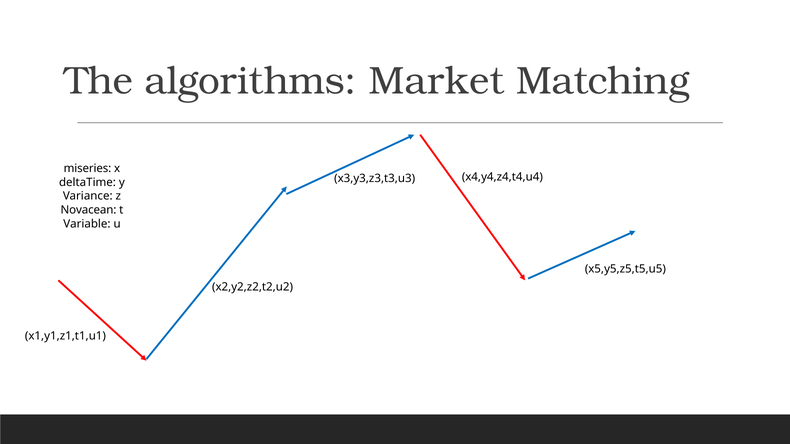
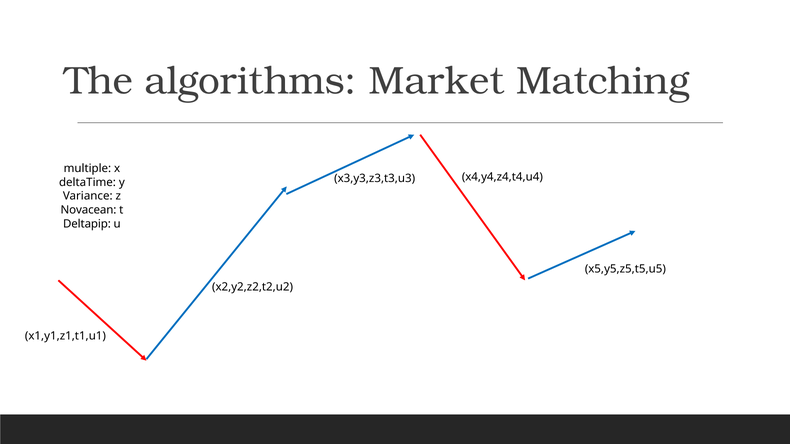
miseries: miseries -> multiple (87, 169)
Variable: Variable -> Deltapip (87, 224)
